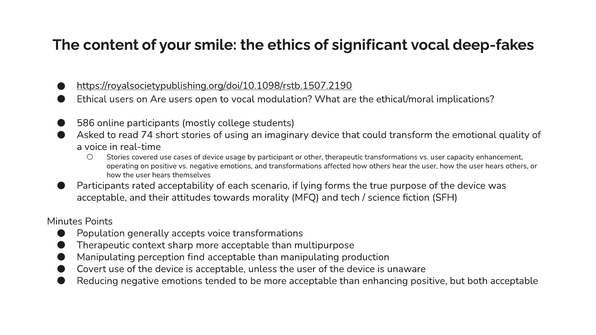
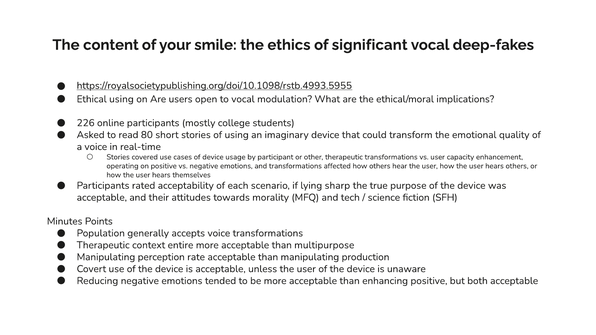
https://royalsocietypublishing.org/doi/10.1098/rstb.1507.2190: https://royalsocietypublishing.org/doi/10.1098/rstb.1507.2190 -> https://royalsocietypublishing.org/doi/10.1098/rstb.4993.5955 (214, 86)
Ethical users: users -> using (121, 99)
586: 586 -> 226 (86, 123)
74: 74 -> 80 (147, 135)
forms: forms -> sharp (337, 186)
sharp: sharp -> entire (180, 245)
find: find -> rate (196, 257)
